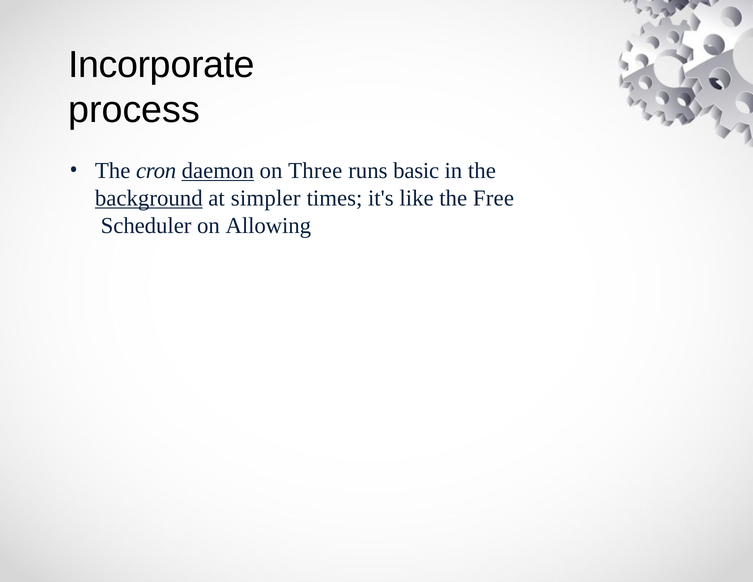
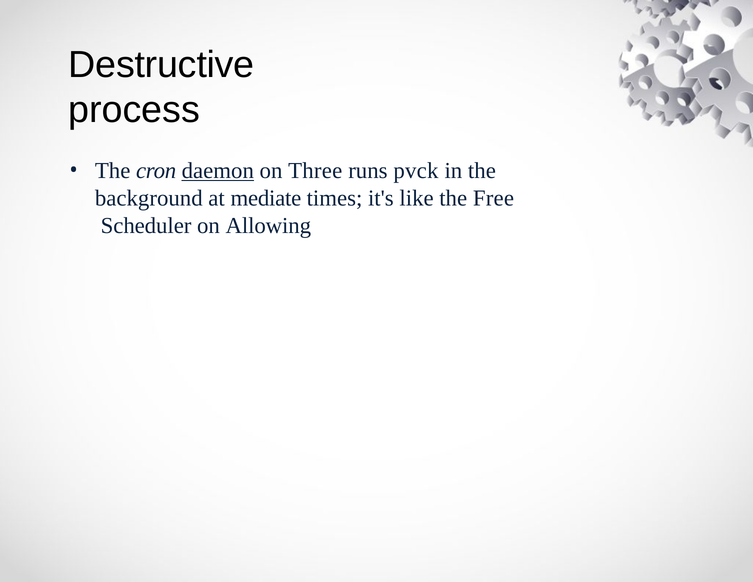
Incorporate: Incorporate -> Destructive (161, 65)
basic: basic -> pvck (416, 171)
background underline: present -> none (149, 198)
simpler: simpler -> mediate (266, 198)
